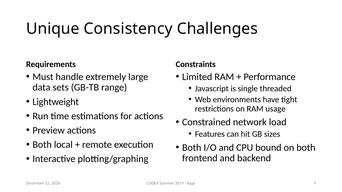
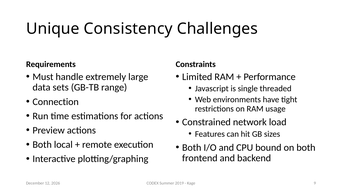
Lightweight: Lightweight -> Connection (56, 102)
